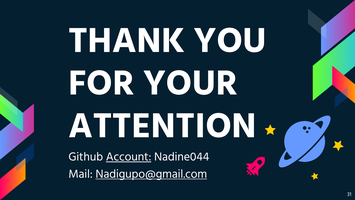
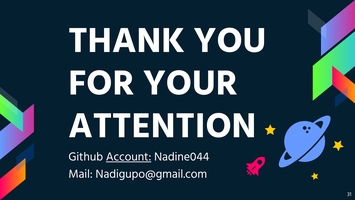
Nadigupo@gmail.com underline: present -> none (151, 174)
